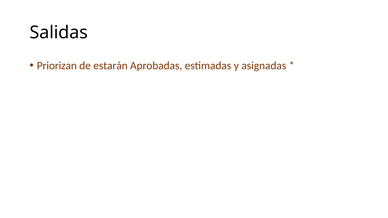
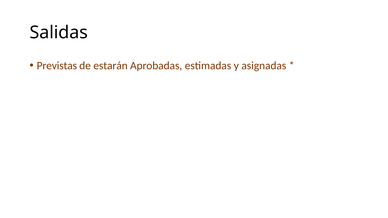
Priorizan: Priorizan -> Previstas (57, 66)
